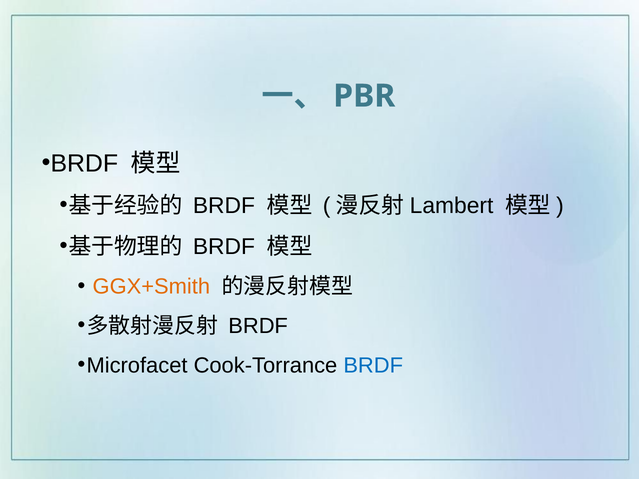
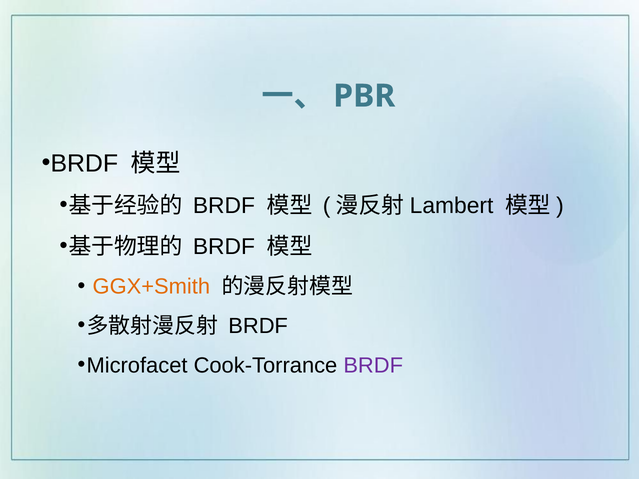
BRDF colour: blue -> purple (373, 366)
